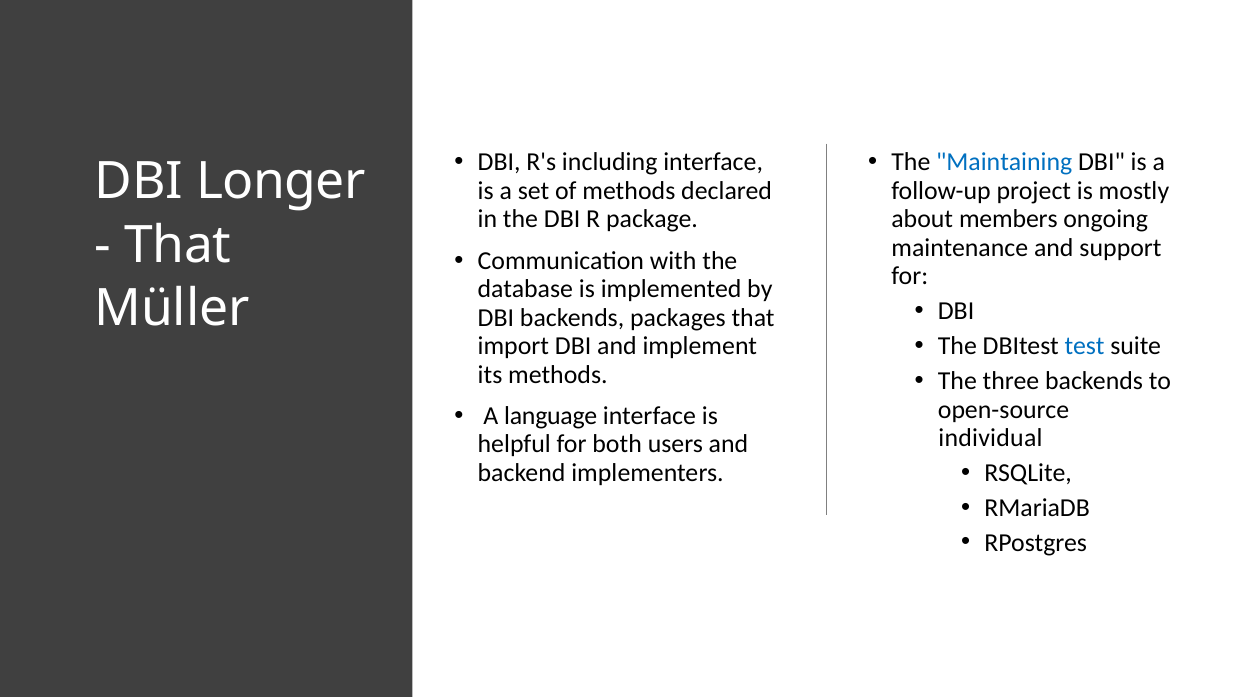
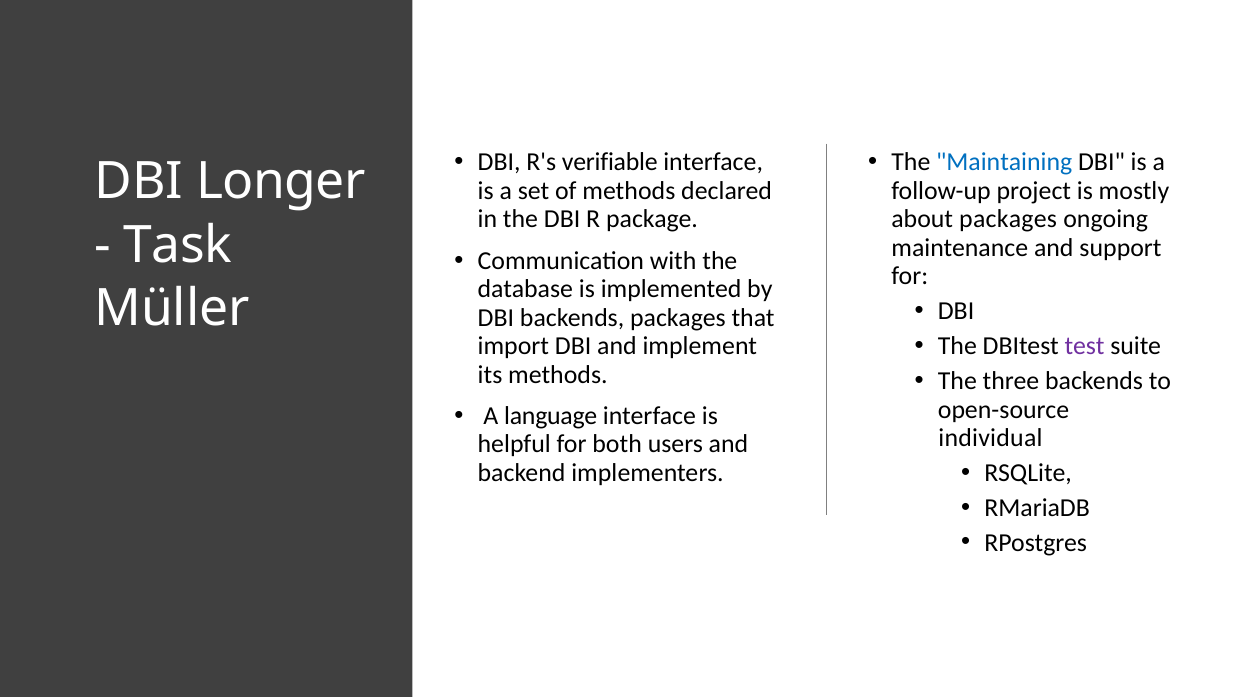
including: including -> verifiable (610, 162)
about members: members -> packages (1008, 219)
That: That -> Task (178, 245)
test colour: blue -> purple (1085, 346)
